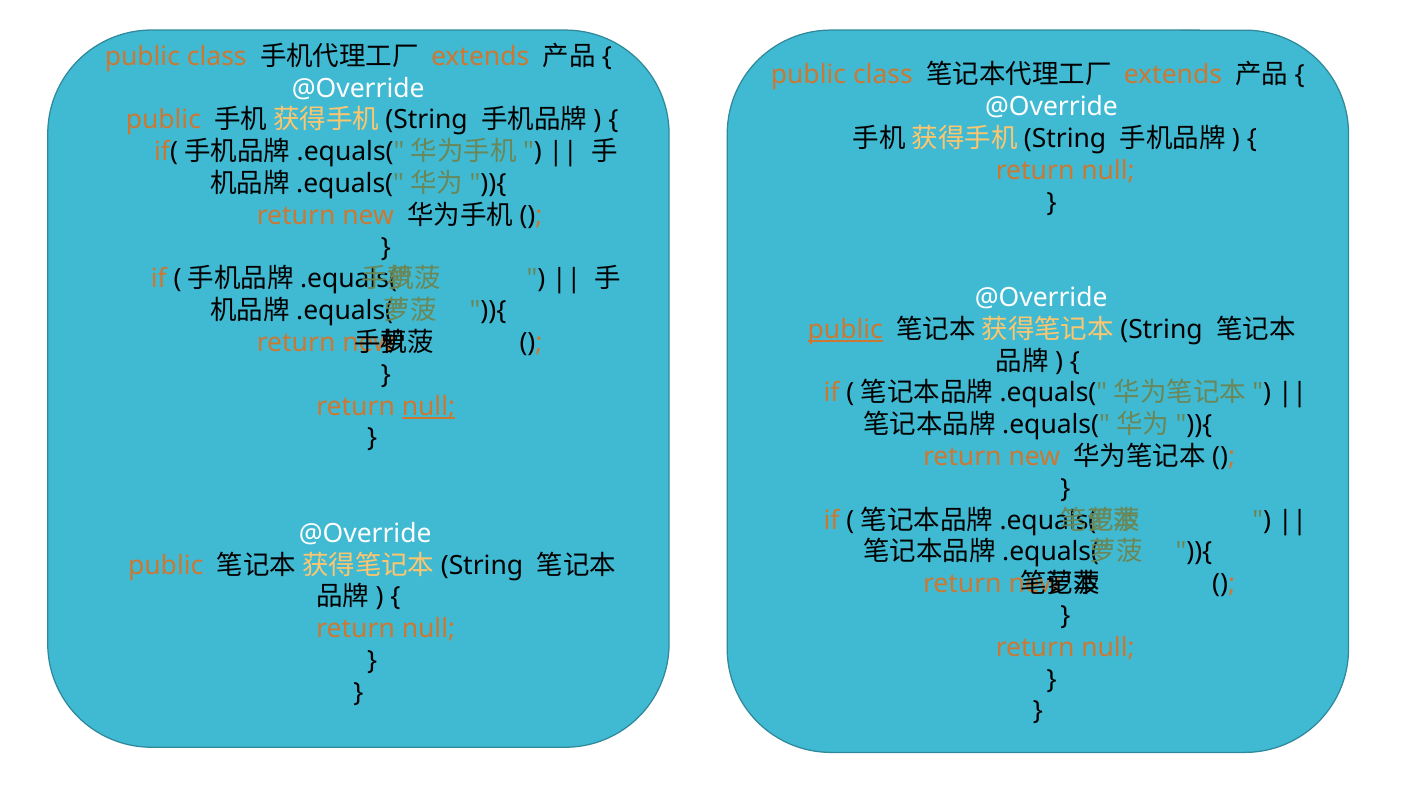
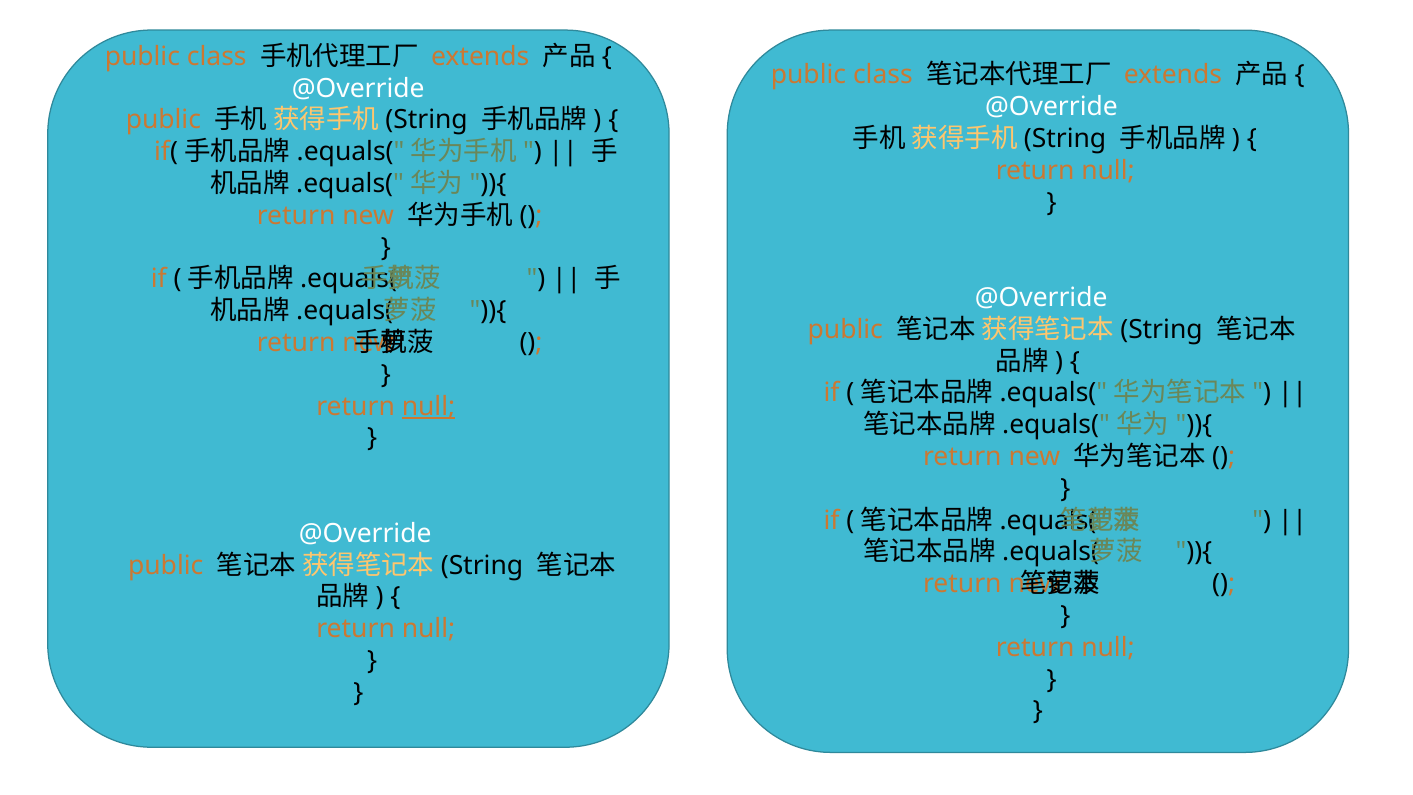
public underline: present -> none (845, 329)
